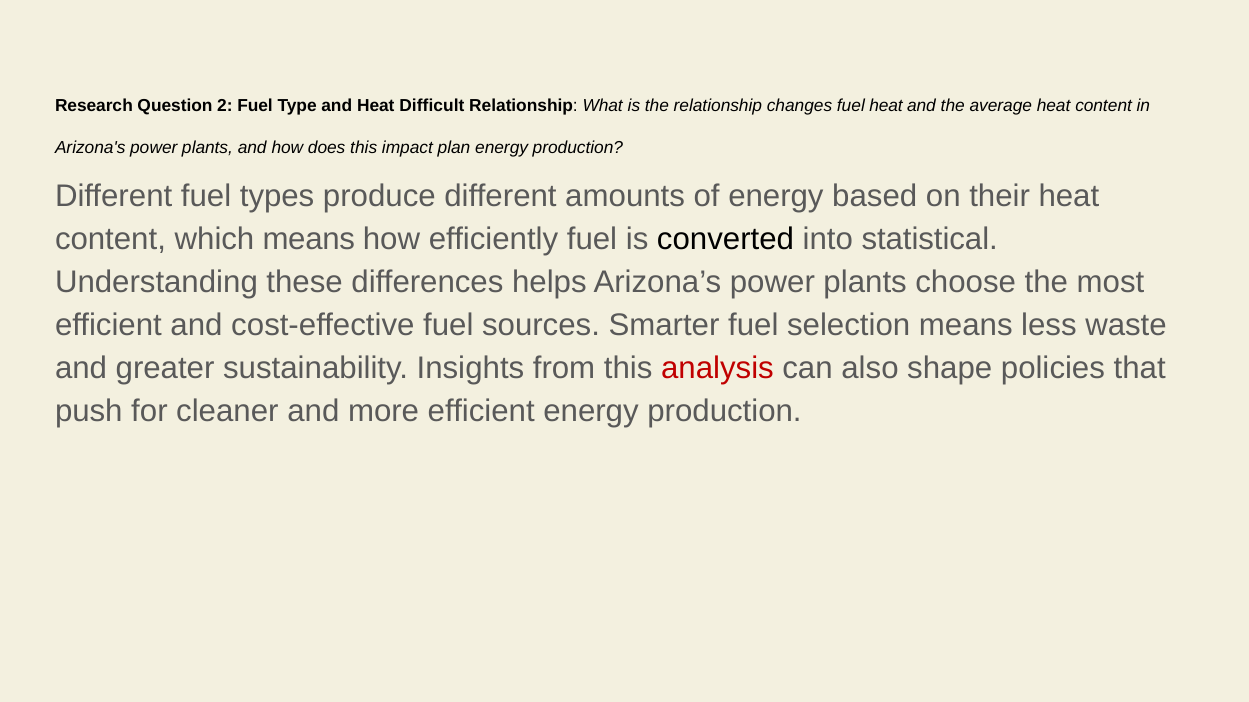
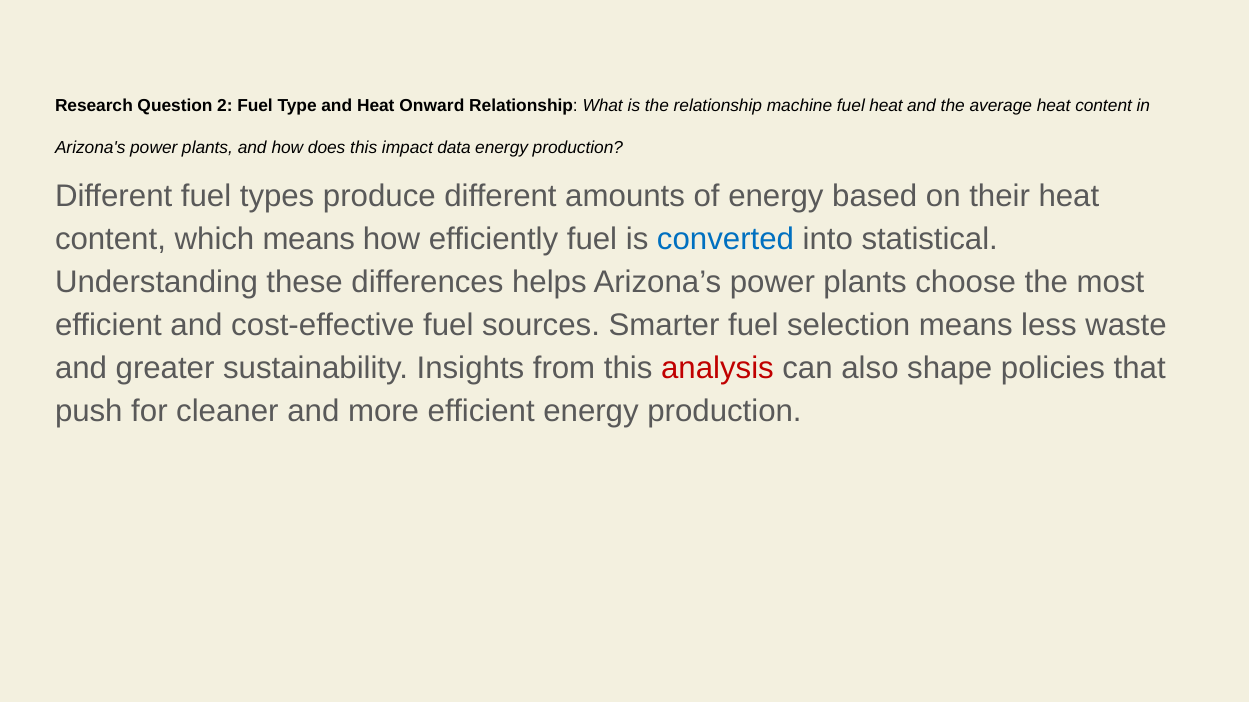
Difficult: Difficult -> Onward (432, 106)
changes: changes -> machine (800, 106)
plan: plan -> data (454, 147)
converted colour: black -> blue (725, 239)
